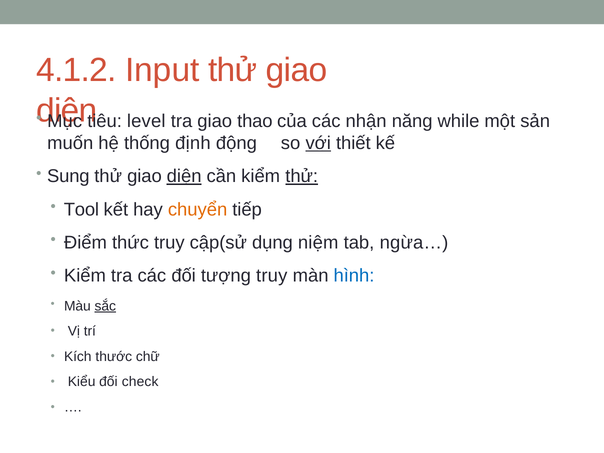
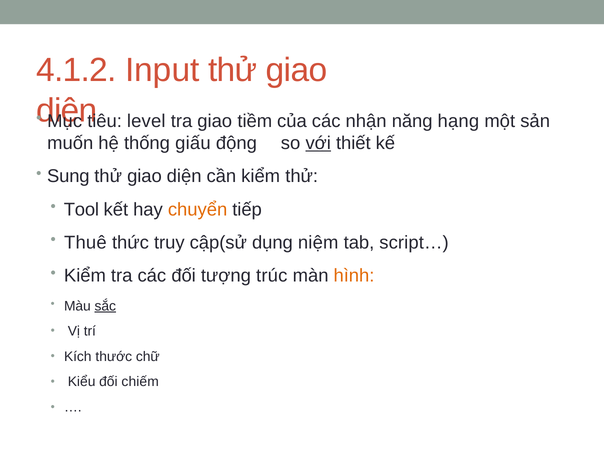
thao: thao -> tiềm (255, 121)
while: while -> hạng (458, 121)
định: định -> giấu (193, 143)
diện underline: present -> none (184, 176)
thử underline: present -> none (302, 176)
Điểm: Điểm -> Thuê (85, 243)
ngừa…: ngừa… -> script… (414, 243)
tượng truy: truy -> trúc (272, 276)
hình colour: blue -> orange (354, 276)
check: check -> chiếm (140, 382)
